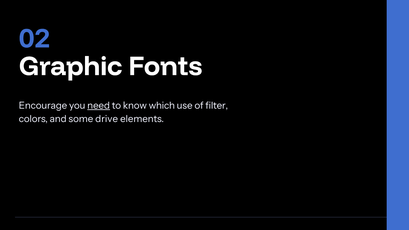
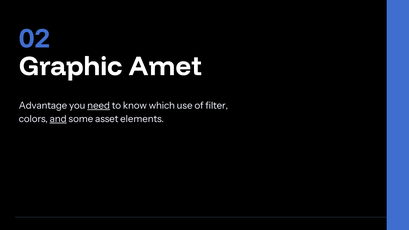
Fonts: Fonts -> Amet (165, 66)
Encourage: Encourage -> Advantage (43, 106)
and underline: none -> present (58, 119)
drive: drive -> asset (107, 119)
